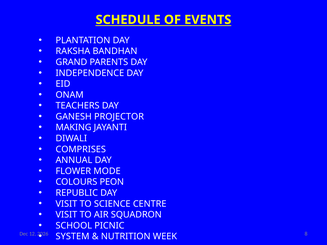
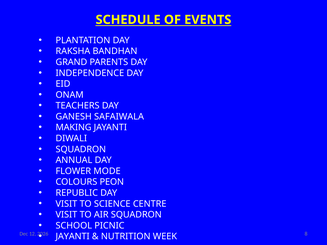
PROJECTOR: PROJECTOR -> SAFAIWALA (119, 117)
COMPRISES: COMPRISES -> SQUADRON (81, 149)
SYSTEM: SYSTEM -> JAYANTI (73, 237)
